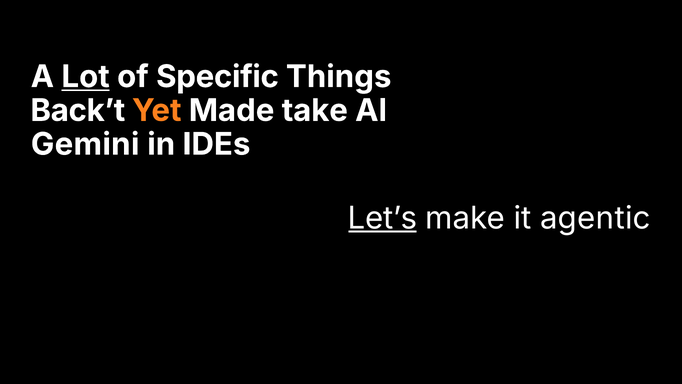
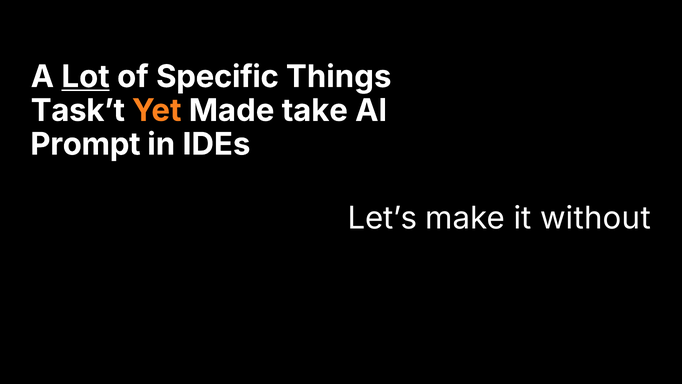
Back’t: Back’t -> Task’t (78, 110)
Gemini: Gemini -> Prompt (85, 144)
Let’s underline: present -> none (383, 218)
agentic: agentic -> without (595, 218)
